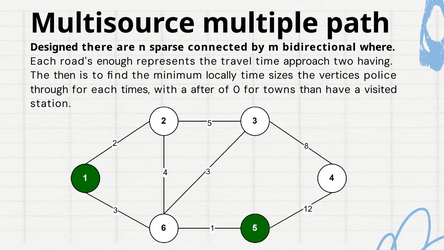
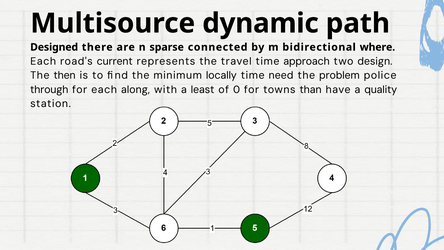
multiple: multiple -> dynamic (261, 23)
enough: enough -> current (115, 61)
having: having -> design (375, 61)
sizes: sizes -> need (281, 75)
vertices: vertices -> problem (339, 75)
times: times -> along (135, 90)
after: after -> least (203, 90)
visited: visited -> quality (381, 90)
